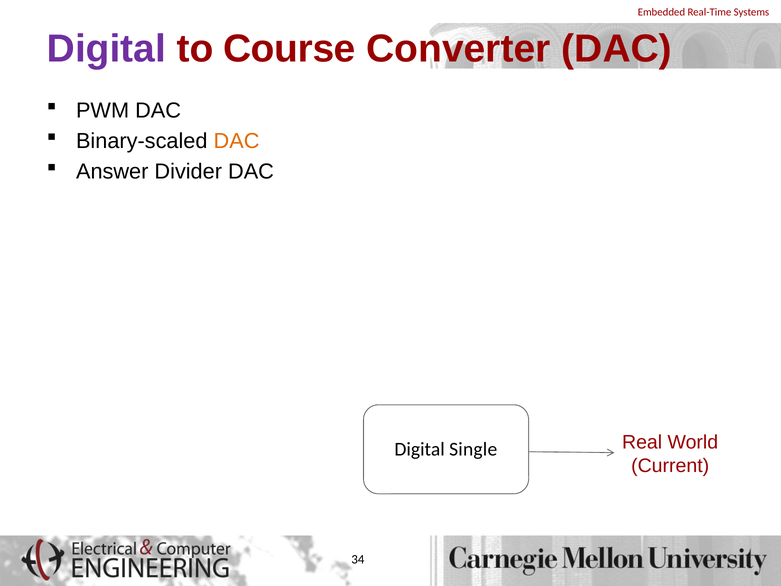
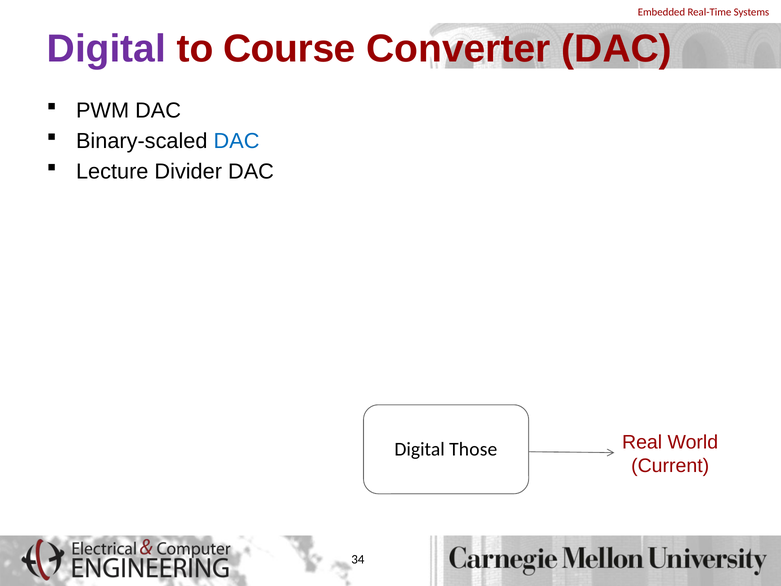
DAC colour: orange -> blue (237, 141)
Answer: Answer -> Lecture (112, 171)
Single: Single -> Those (473, 449)
